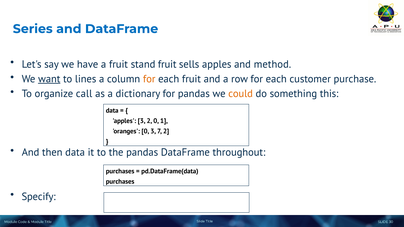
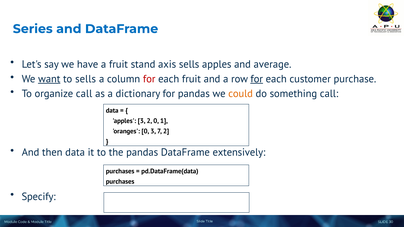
stand fruit: fruit -> axis (167, 64)
method: method -> average (273, 64)
to lines: lines -> sells (86, 79)
for colour: orange -> red (149, 79)
for underline: none -> present (257, 79)
something this: this -> call (329, 94)
throughout: throughout -> extensively (239, 153)
